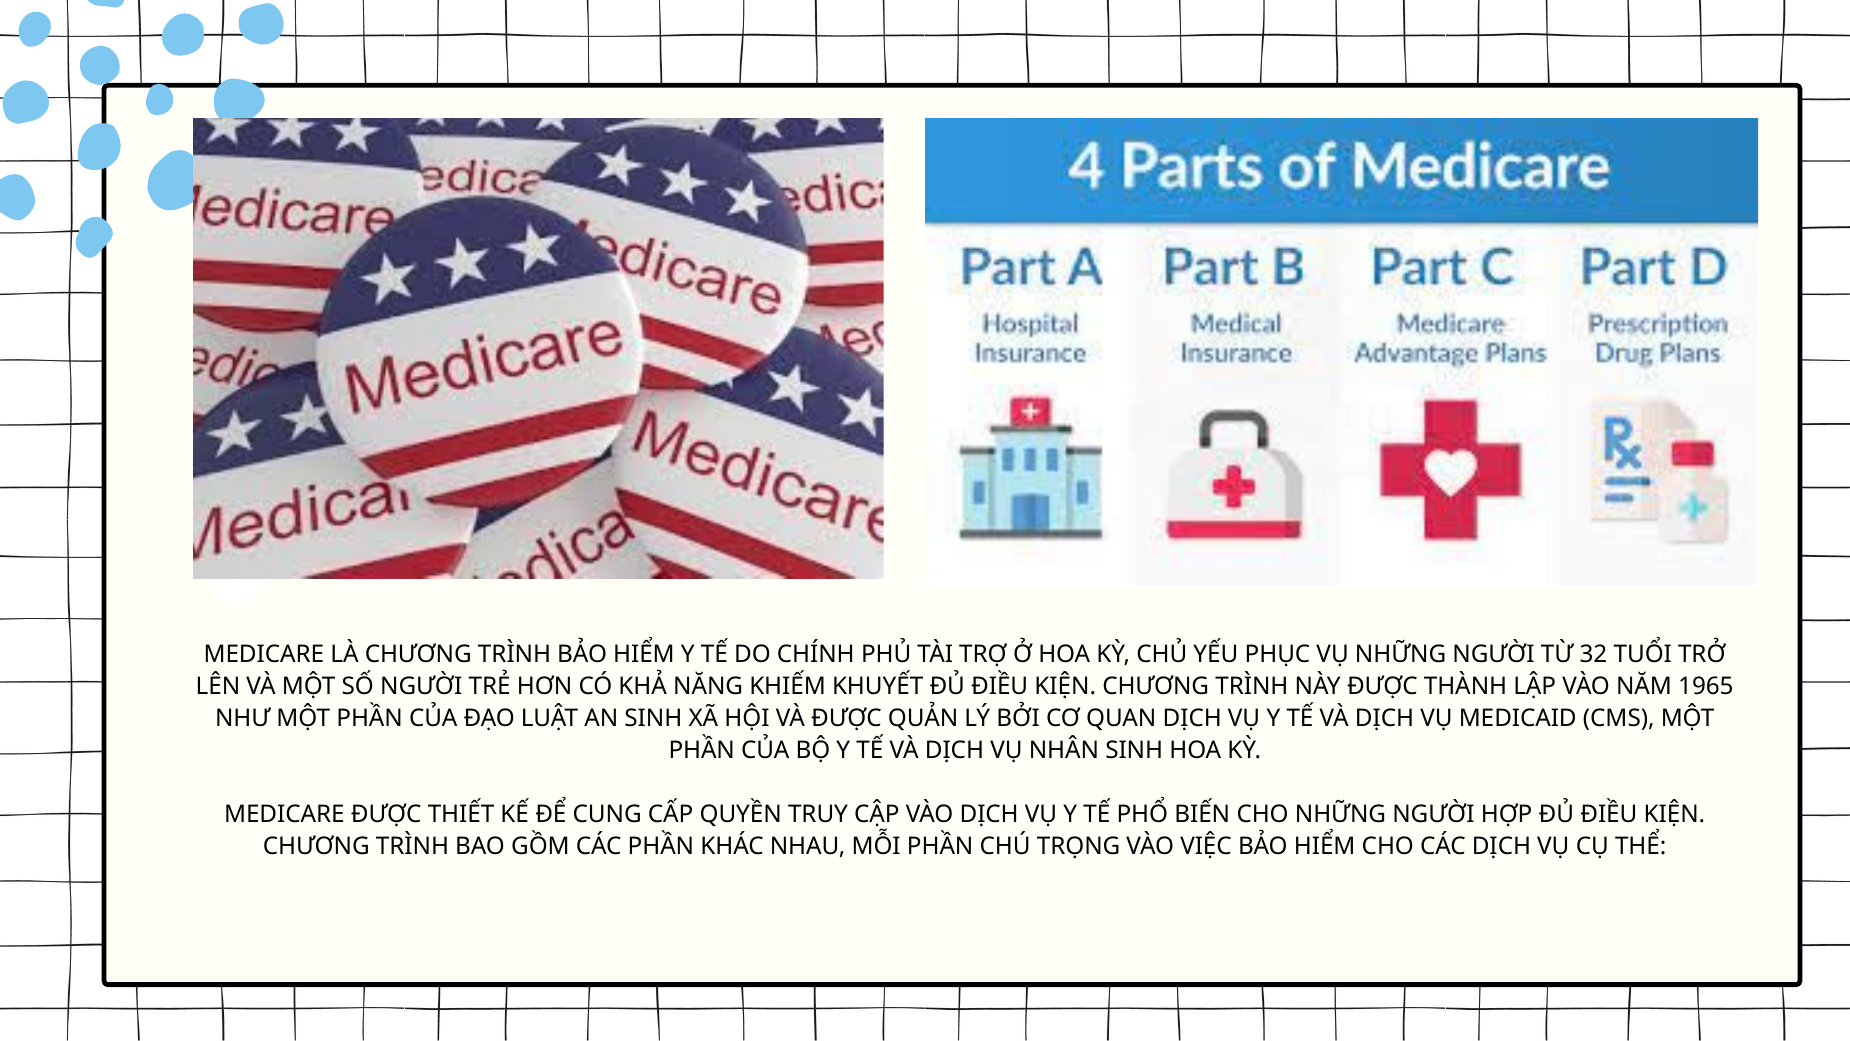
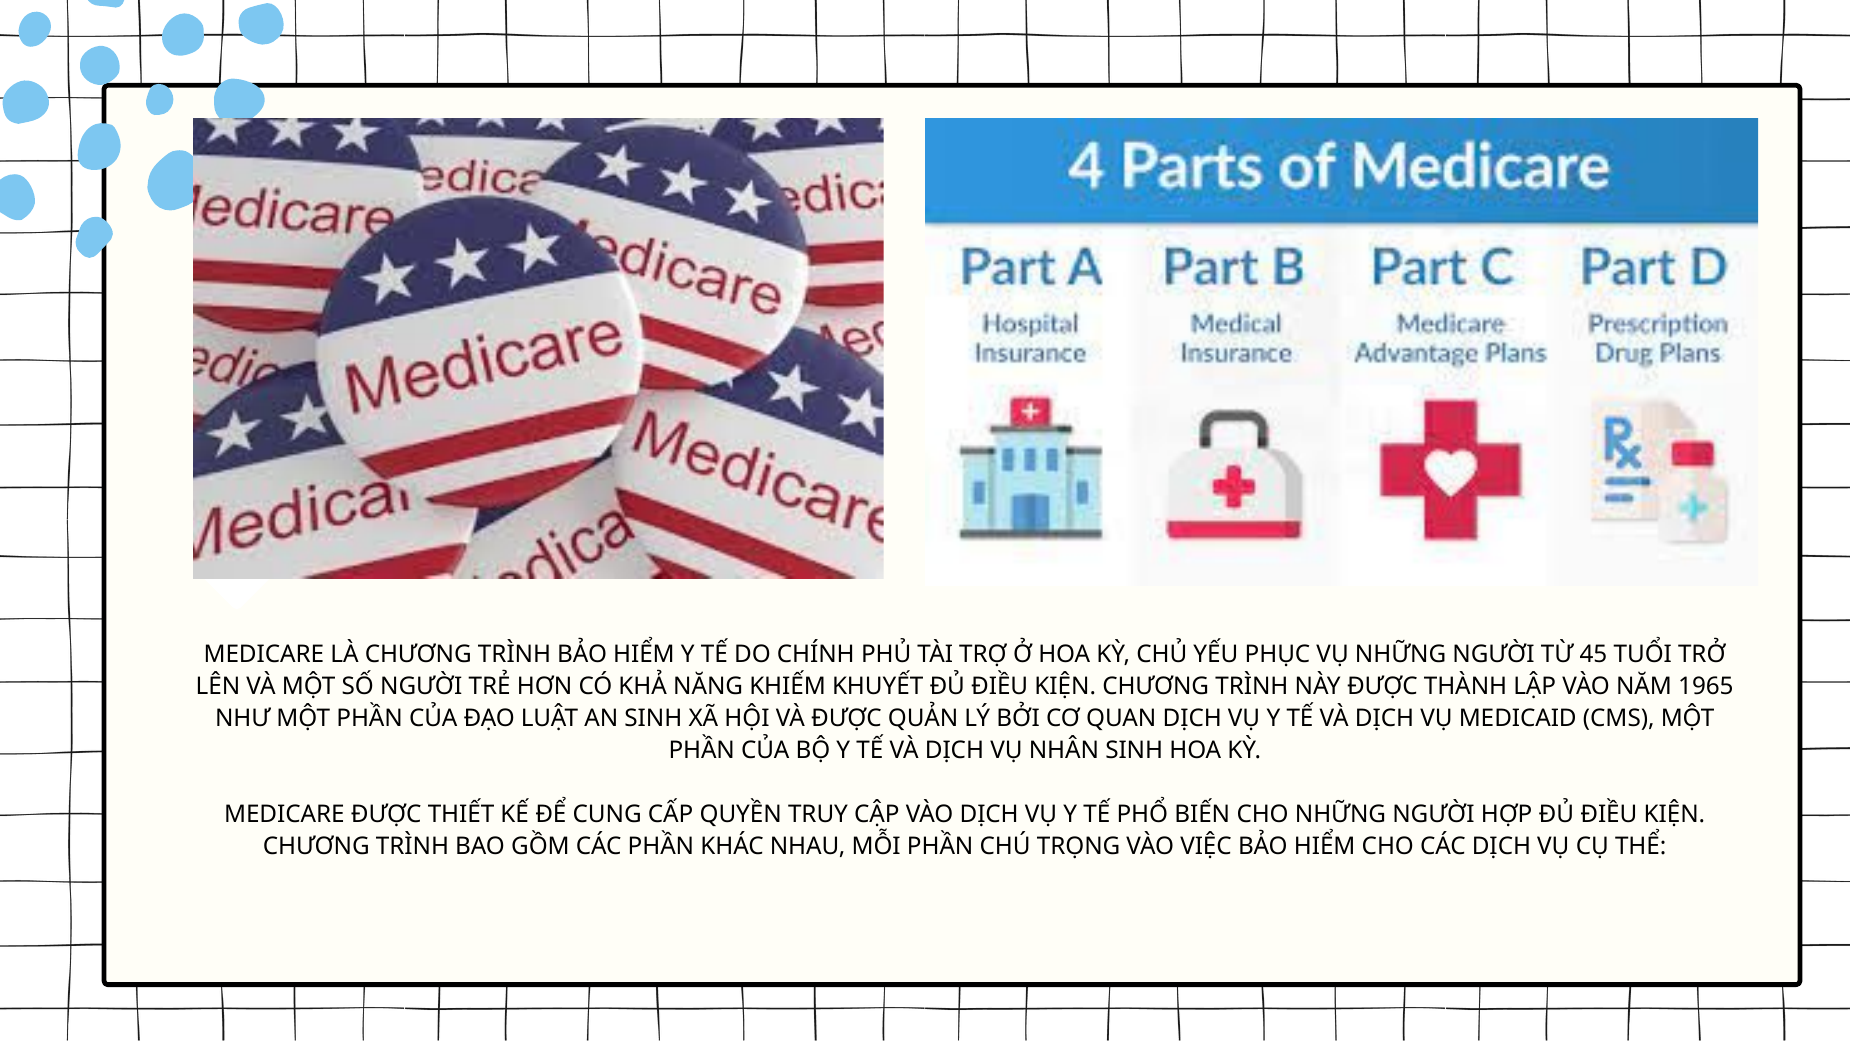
32: 32 -> 45 (1593, 654)
